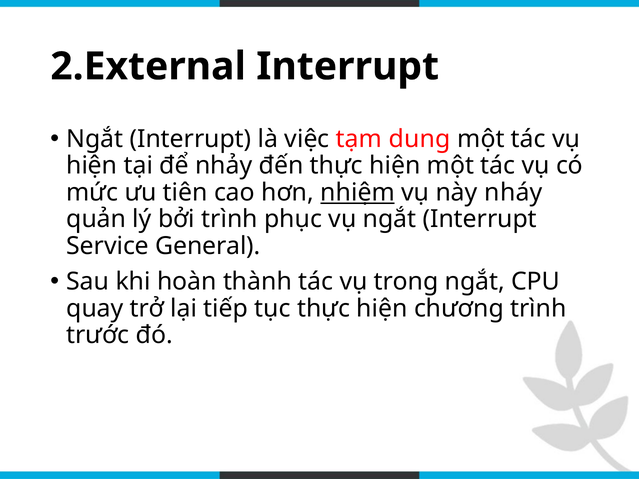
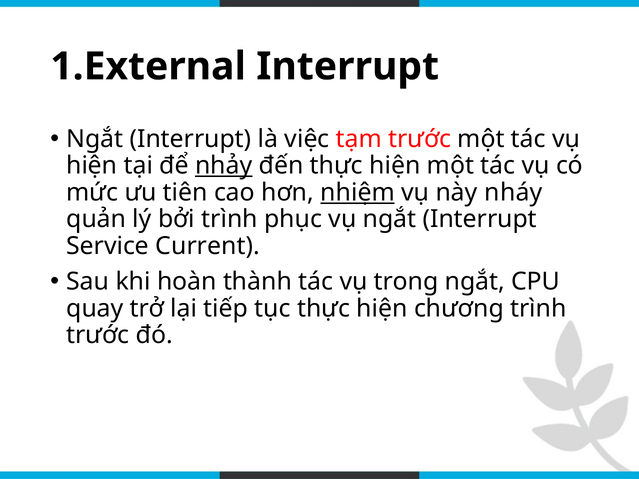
2.External: 2.External -> 1.External (148, 67)
tạm dung: dung -> trước (420, 139)
nhảy underline: none -> present (224, 166)
General: General -> Current (208, 246)
